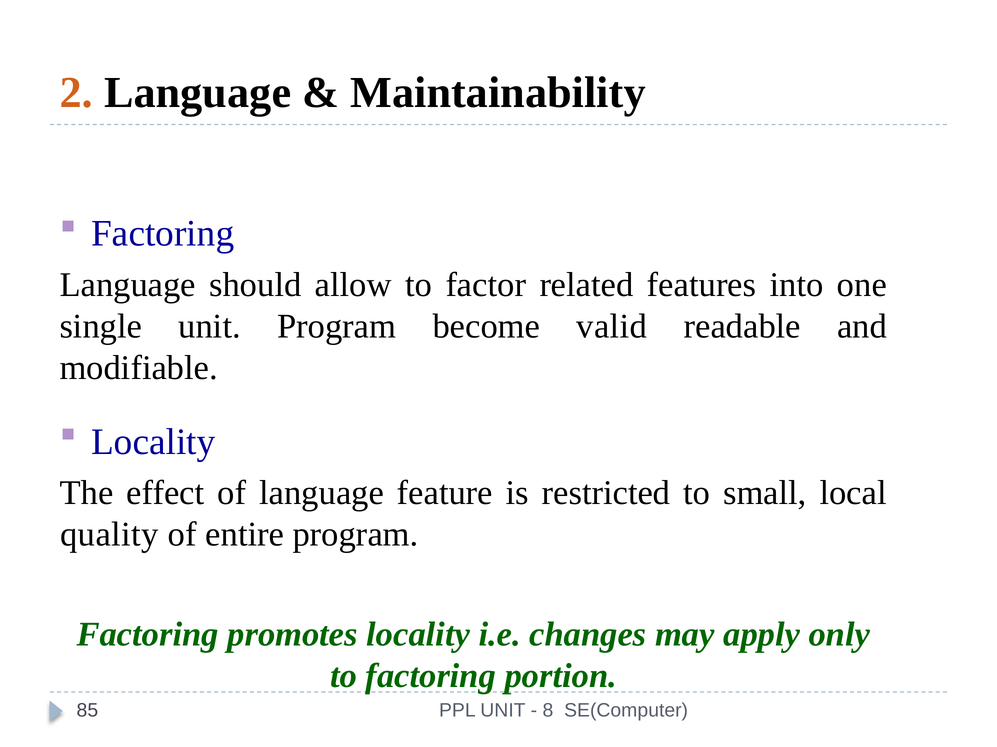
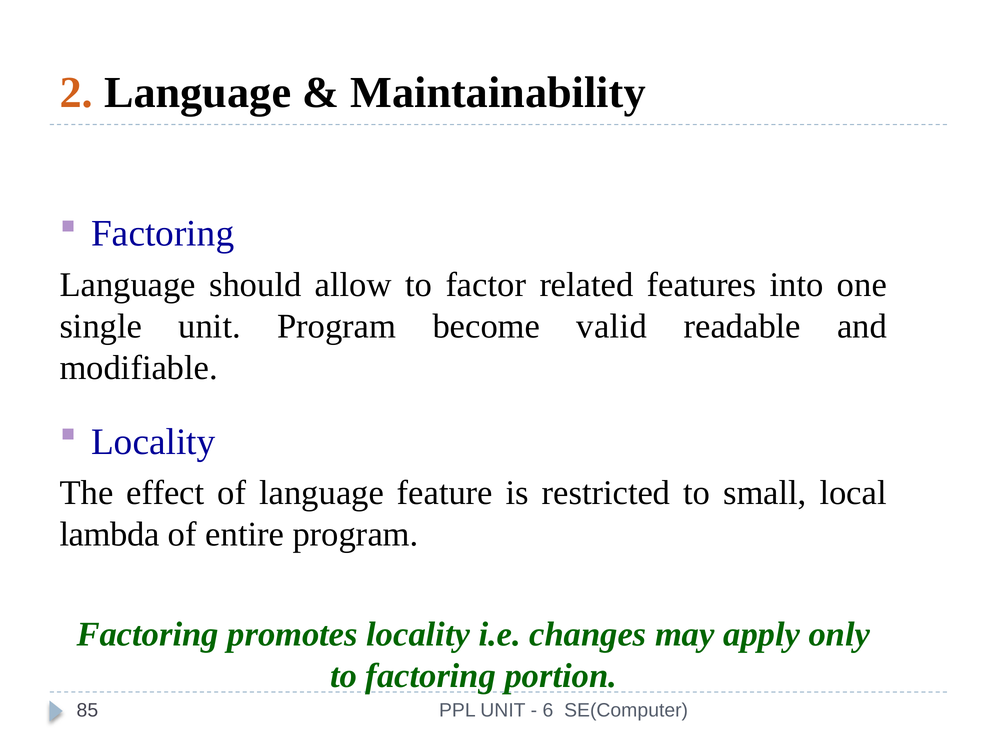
quality: quality -> lambda (110, 535)
8: 8 -> 6 (548, 711)
